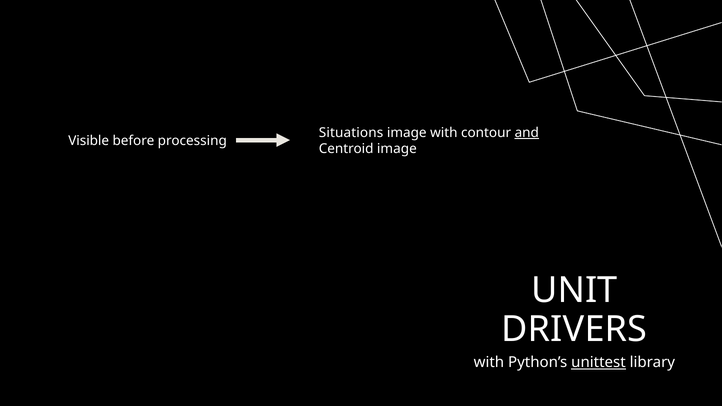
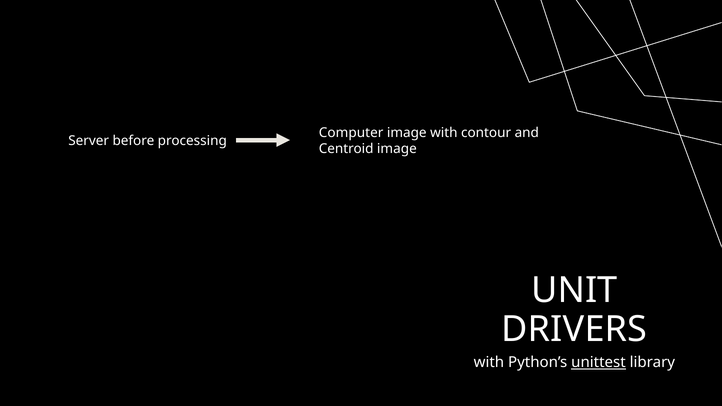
Situations: Situations -> Computer (351, 133)
and underline: present -> none (527, 133)
Visible: Visible -> Server (89, 141)
